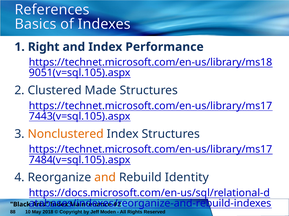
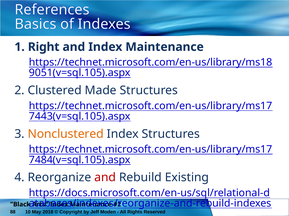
and Index Performance: Performance -> Maintenance (165, 47)
and colour: orange -> red (105, 178)
Identity: Identity -> Existing (187, 178)
